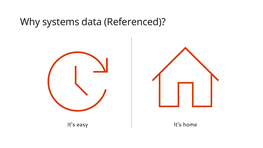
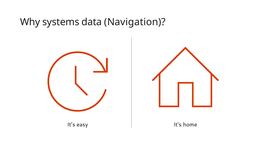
Referenced: Referenced -> Navigation (135, 22)
